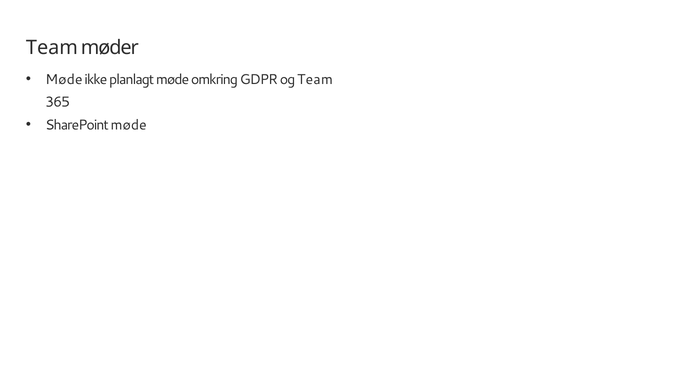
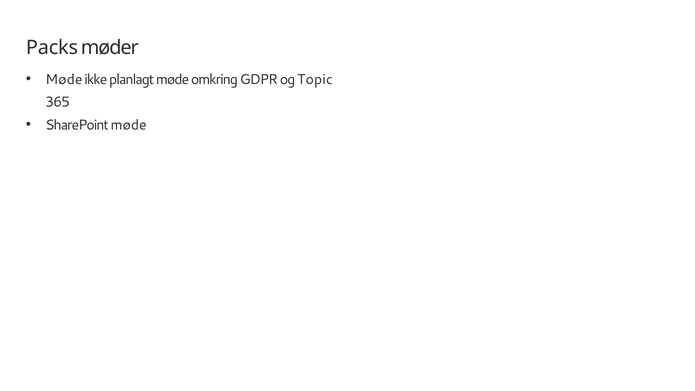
Team: Team -> Packs (52, 48)
og Team: Team -> Topic (315, 79)
